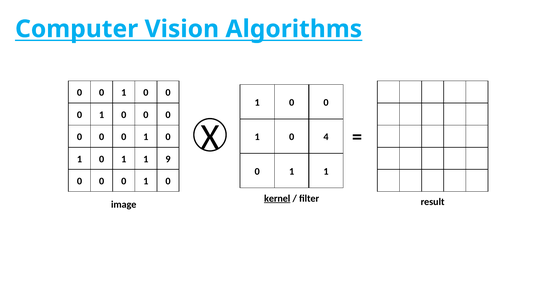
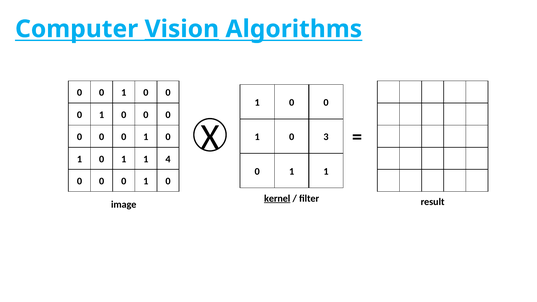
Vision underline: none -> present (182, 29)
4: 4 -> 3 (326, 137)
9: 9 -> 4 (168, 159)
